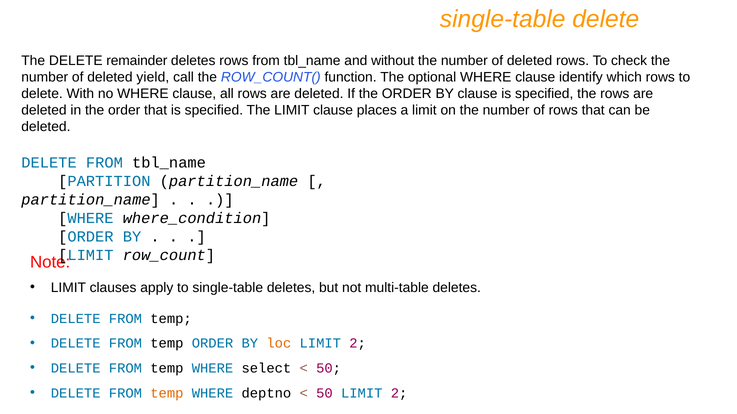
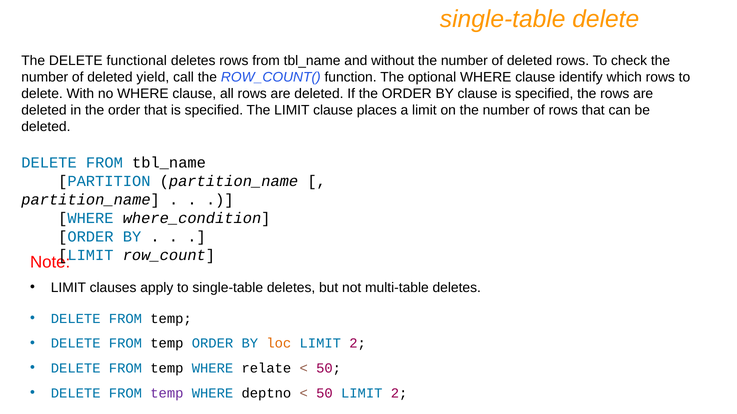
remainder: remainder -> functional (137, 61)
select: select -> relate (266, 369)
temp colour: orange -> purple (167, 394)
